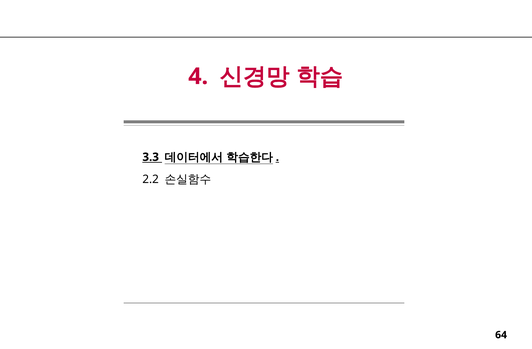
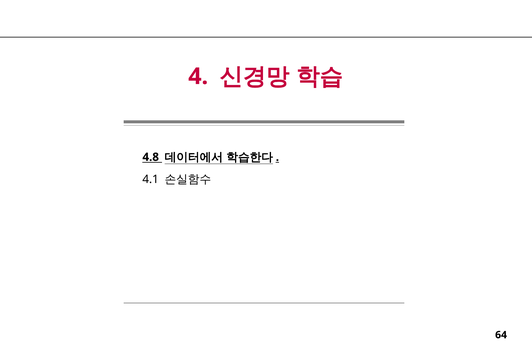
3.3: 3.3 -> 4.8 (151, 157)
2.2: 2.2 -> 4.1 (151, 180)
